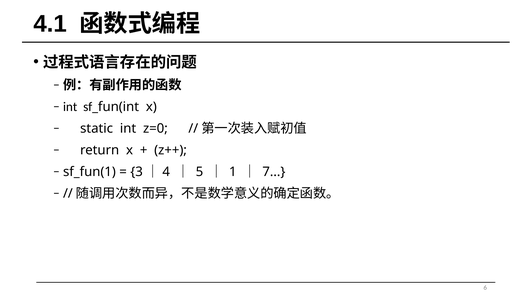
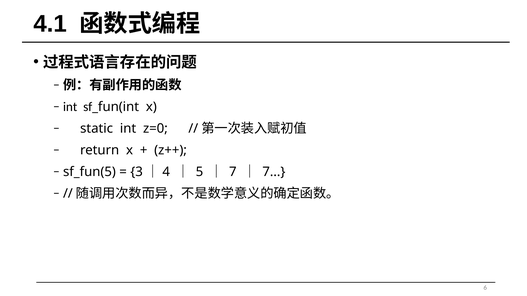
sf_fun(1: sf_fun(1 -> sf_fun(5 (89, 172)
1: 1 -> 7 (233, 172)
